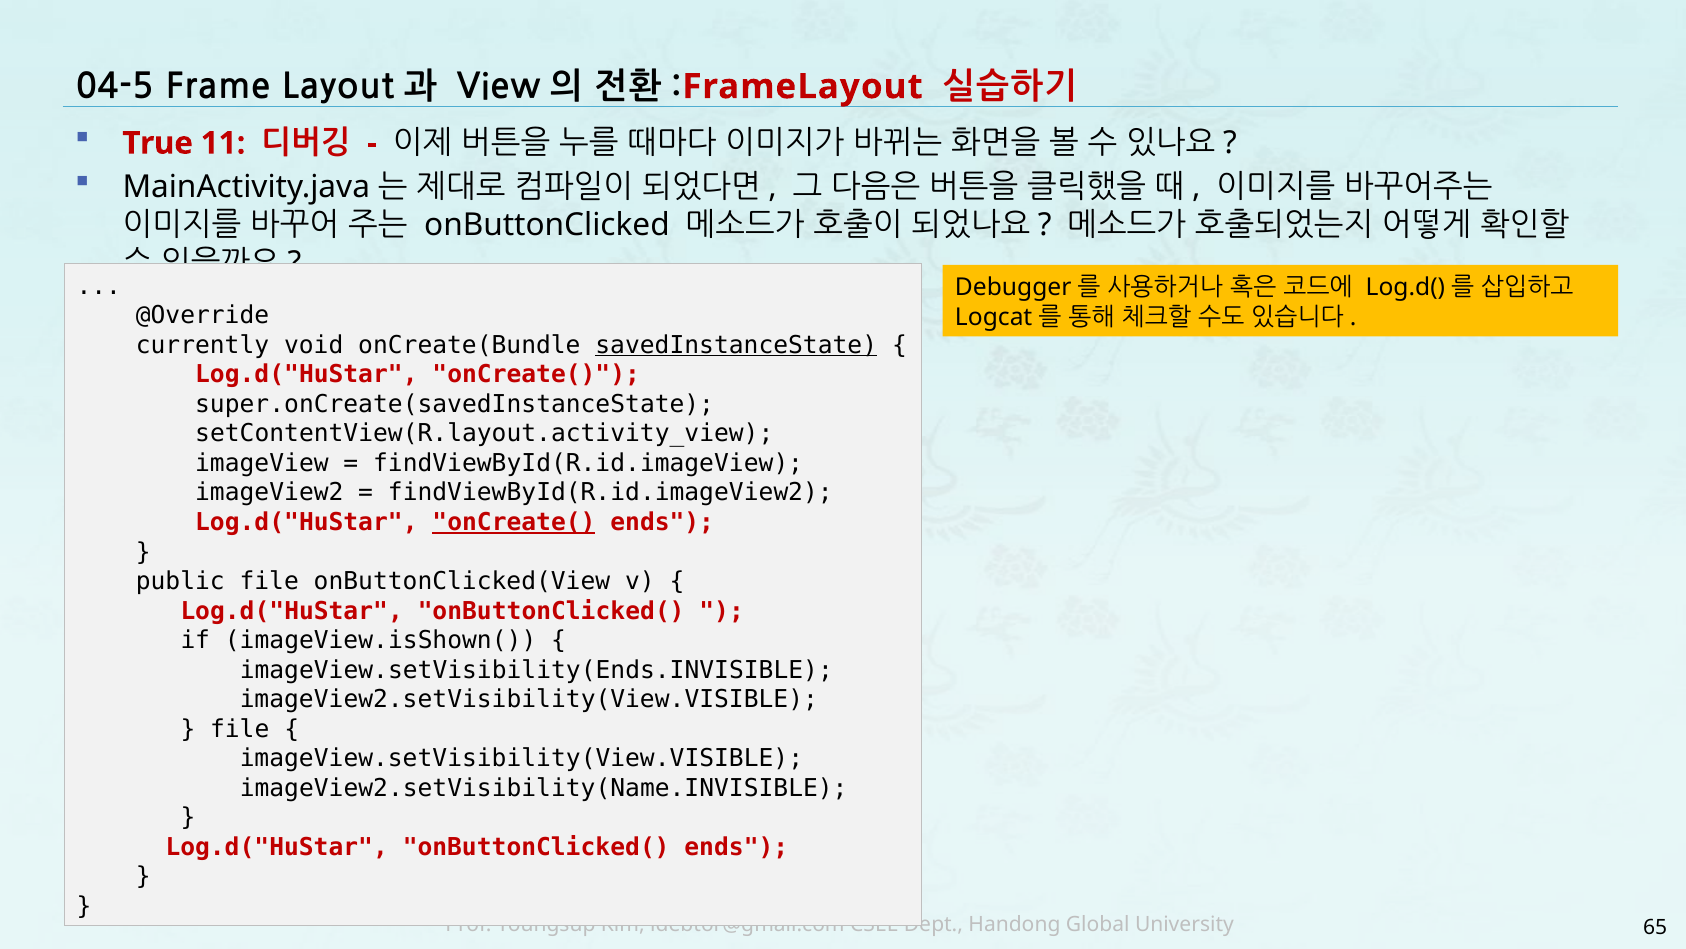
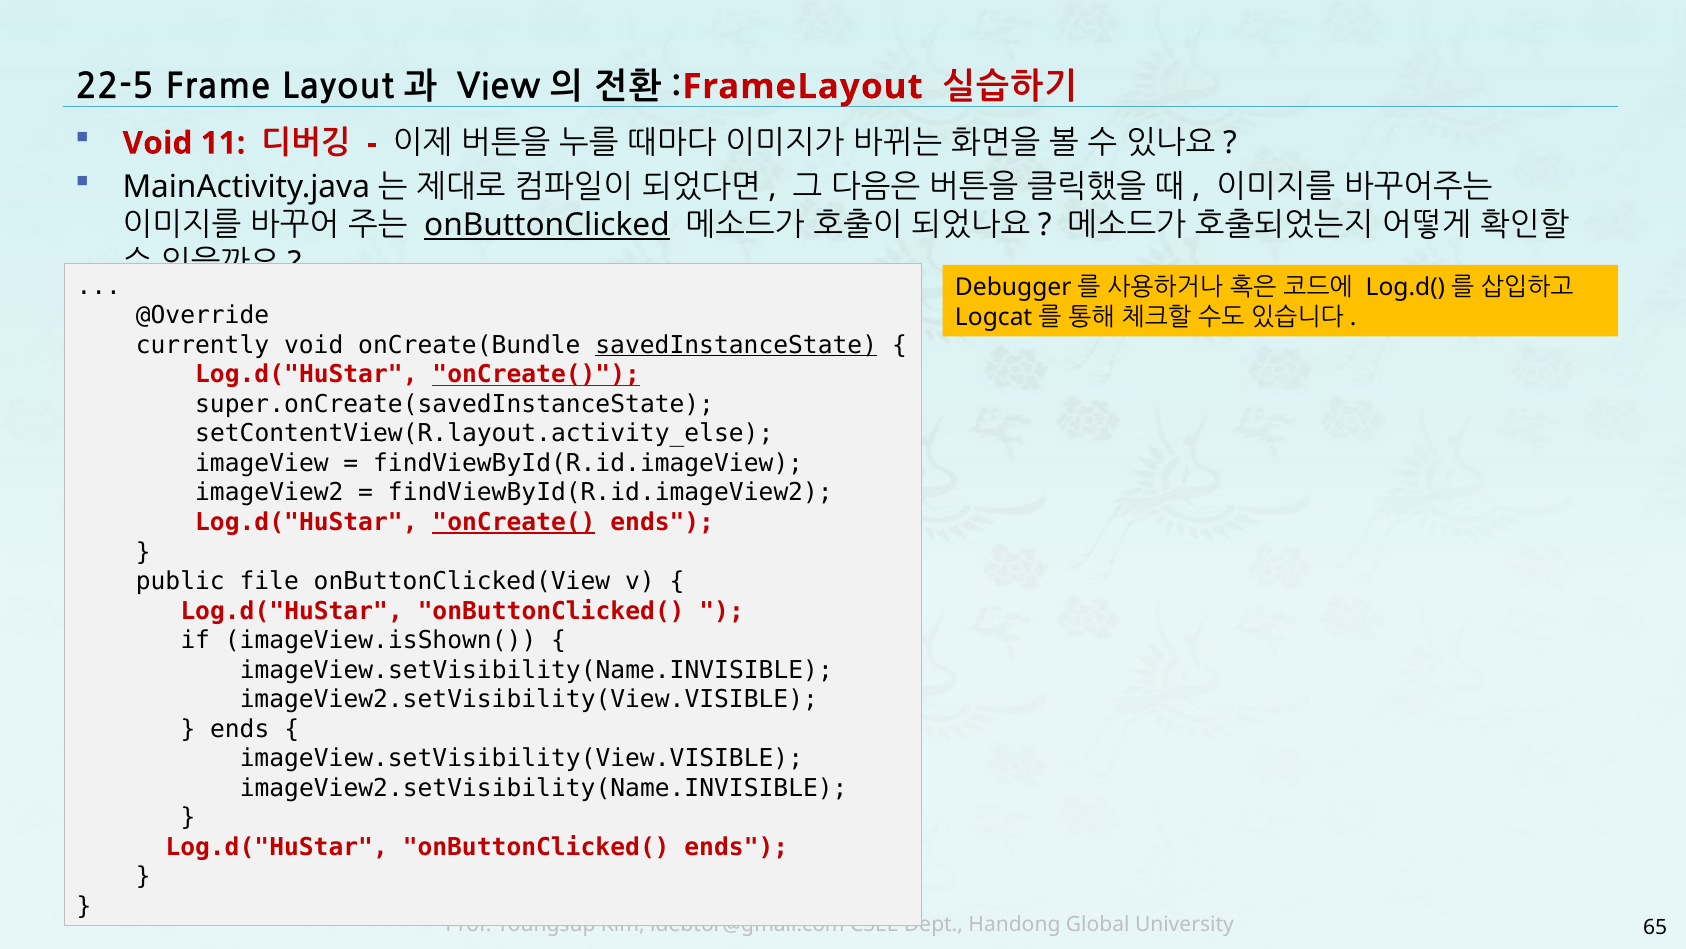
04-5: 04-5 -> 22-5 (115, 87)
True: True -> Void (157, 143)
onButtonClicked underline: none -> present (547, 225)
onCreate( underline: none -> present (536, 374)
setContentView(R.layout.activity_view: setContentView(R.layout.activity_view -> setContentView(R.layout.activity_else (484, 433)
imageView.setVisibility(Ends.INVISIBLE: imageView.setVisibility(Ends.INVISIBLE -> imageView.setVisibility(Name.INVISIBLE (536, 670)
file: file -> ends (240, 729)
